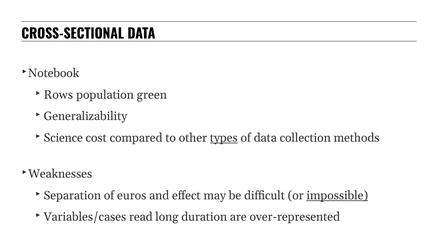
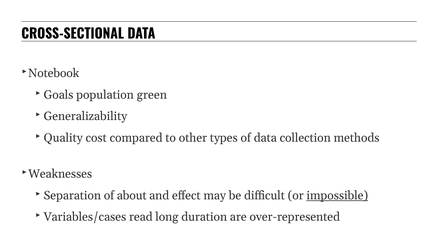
Rows: Rows -> Goals (58, 95)
Science: Science -> Quality (63, 138)
types underline: present -> none (224, 138)
euros: euros -> about (132, 195)
